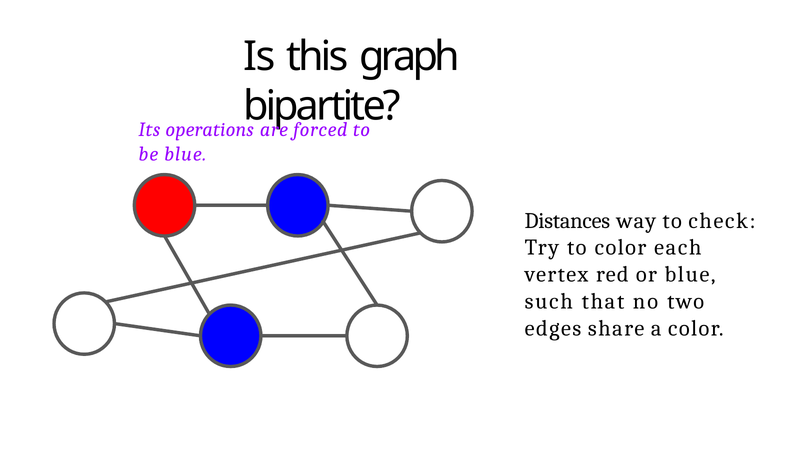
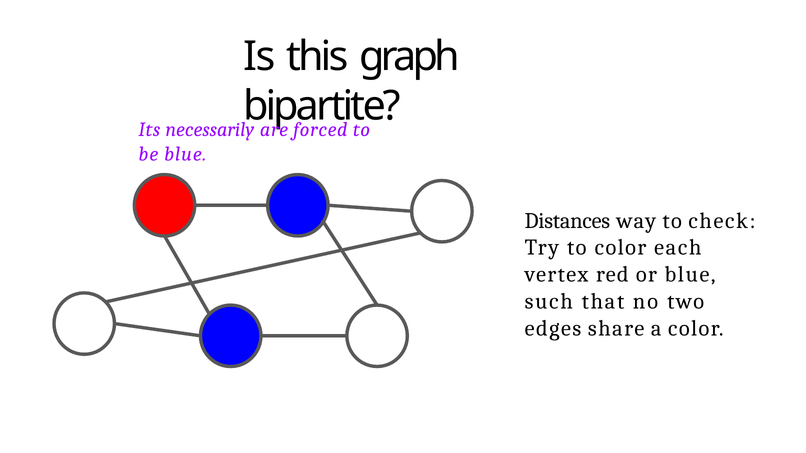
operations: operations -> necessarily (210, 130)
